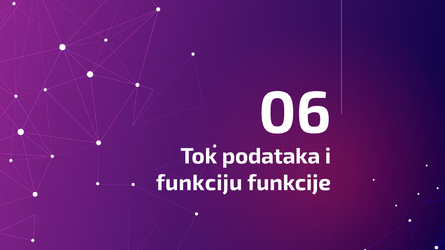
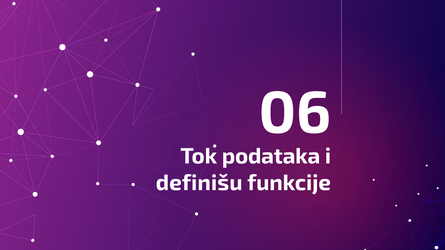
funkciju: funkciju -> definišu (199, 183)
